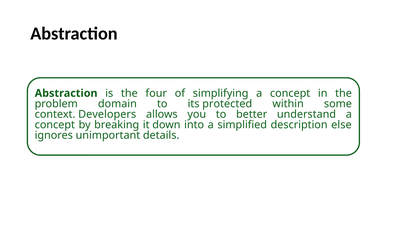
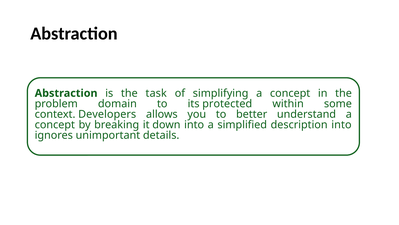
four: four -> task (156, 93)
description else: else -> into (341, 124)
